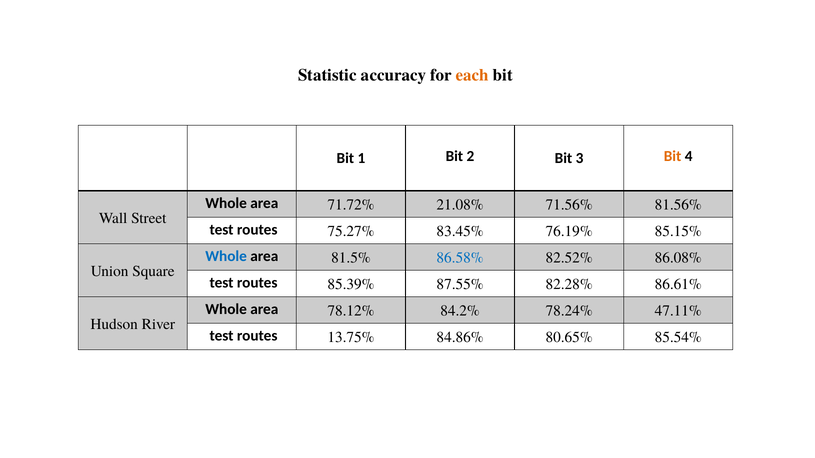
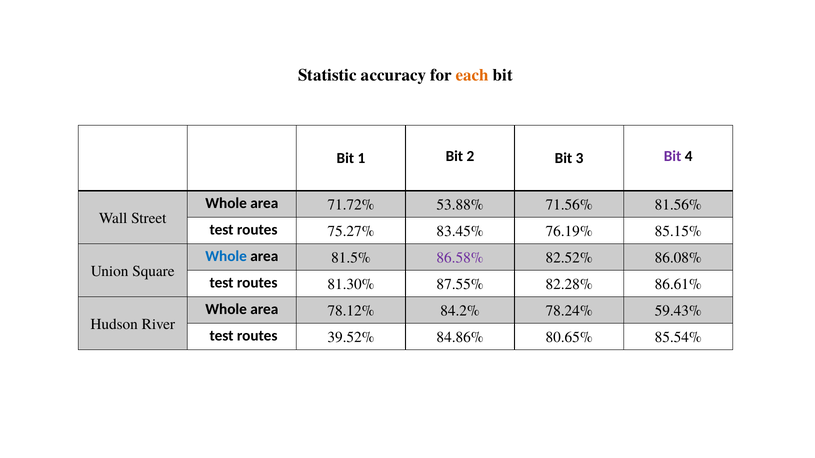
Bit colour: orange -> purple (673, 156)
21.08%: 21.08% -> 53.88% (460, 205)
86.58% colour: blue -> purple (460, 258)
85.39%: 85.39% -> 81.30% (351, 285)
47.11%: 47.11% -> 59.43% (678, 311)
13.75%: 13.75% -> 39.52% (351, 338)
